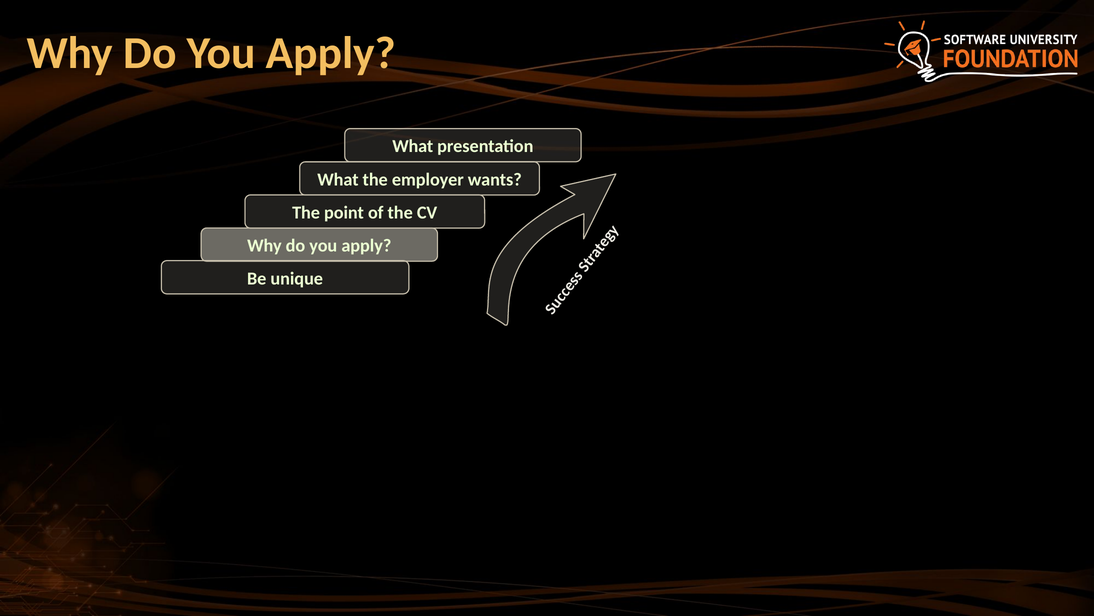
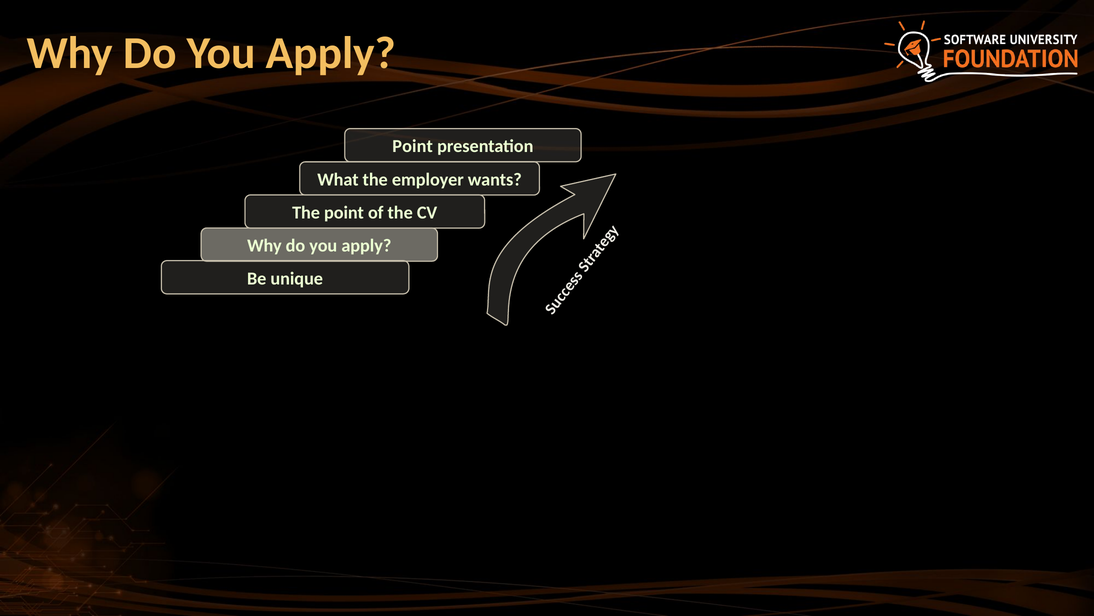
What: What -> Point (413, 146)
